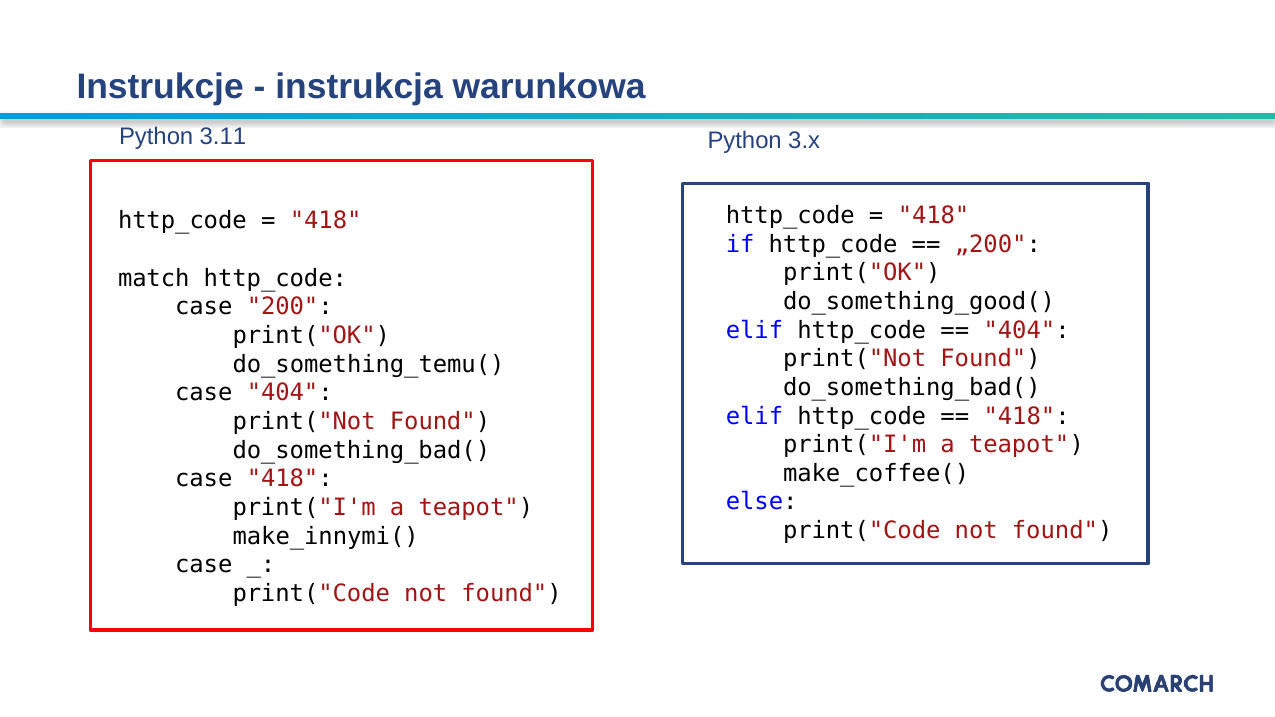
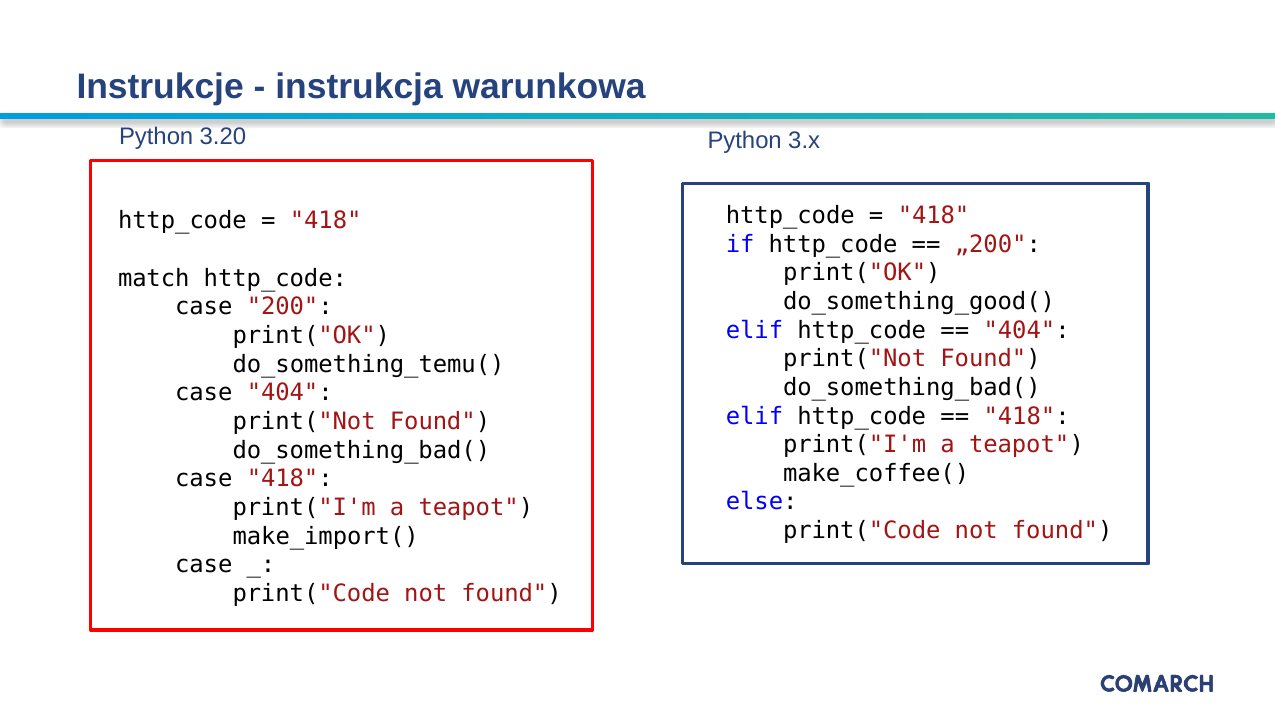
3.11: 3.11 -> 3.20 (223, 137)
make_innymi(: make_innymi( -> make_import( (326, 536)
